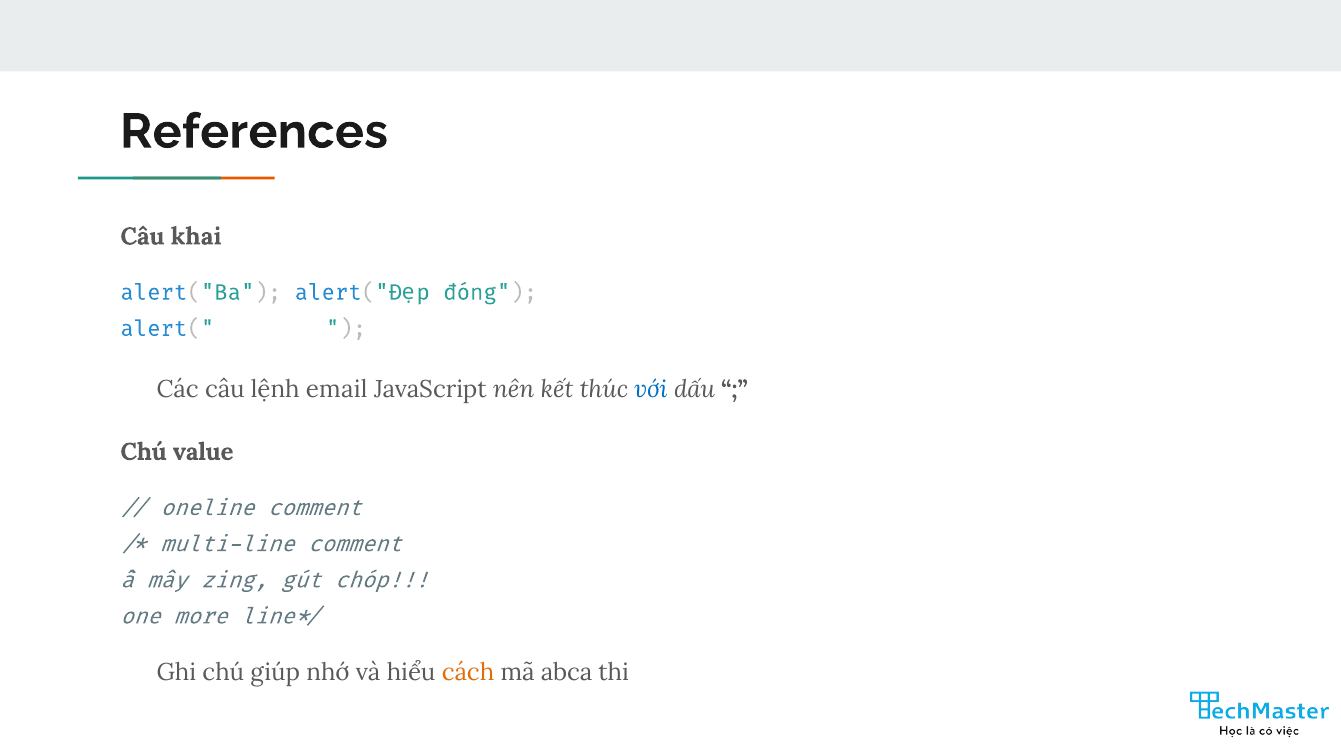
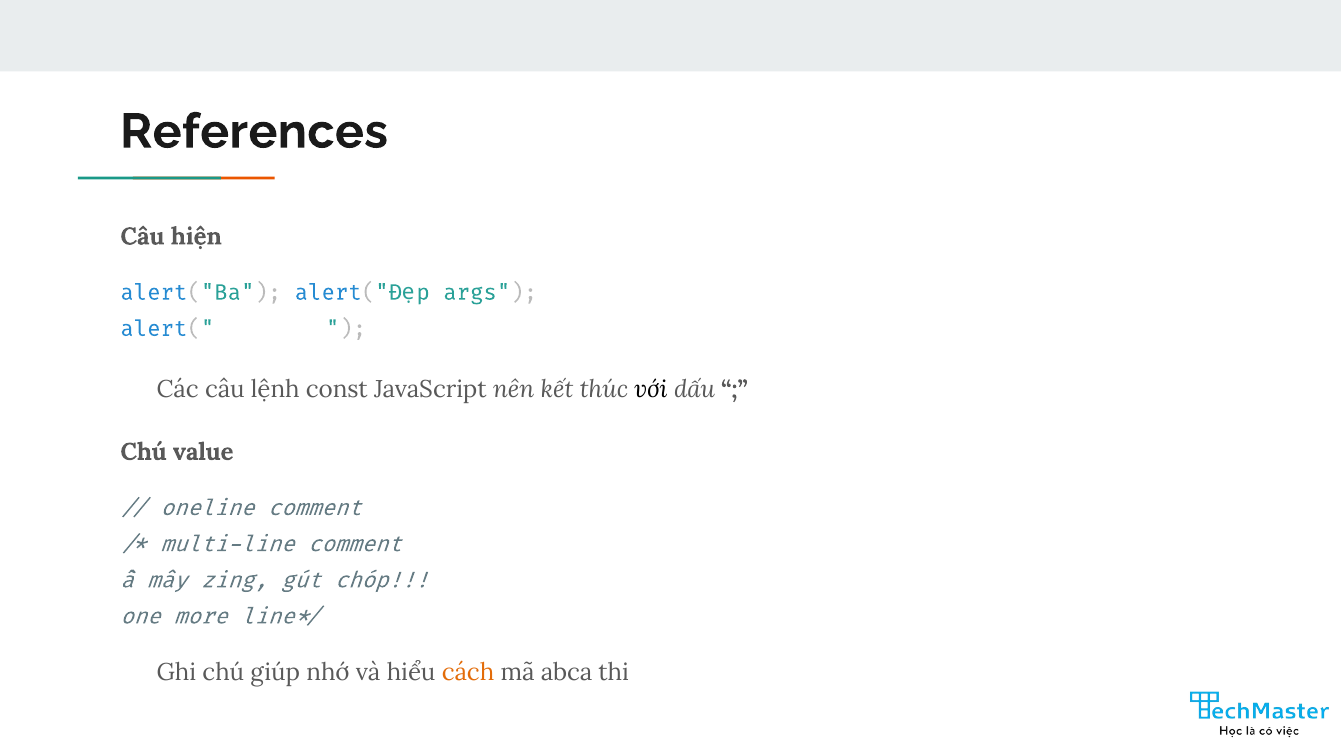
khai: khai -> hiện (196, 237)
đóng: đóng -> args (477, 292)
email: email -> const (337, 390)
với colour: blue -> black (651, 390)
